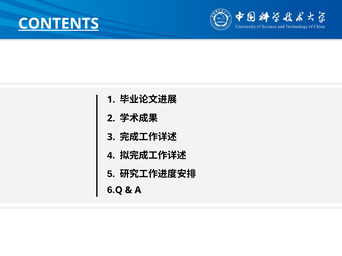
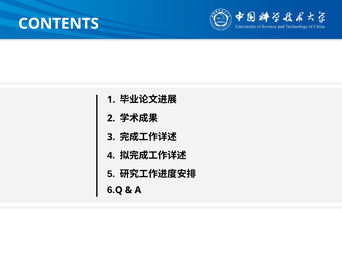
CONTENTS underline: present -> none (59, 24)
